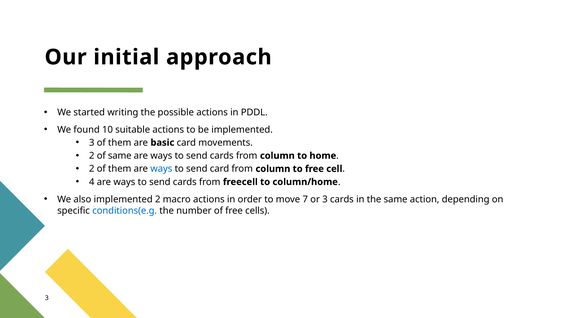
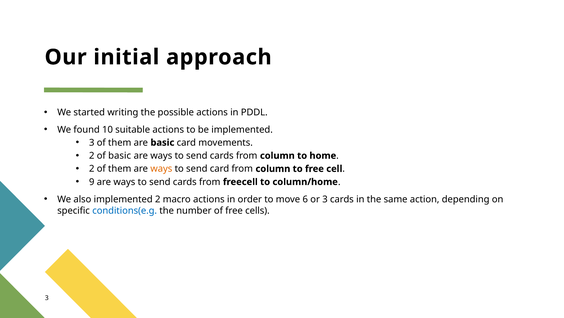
of same: same -> basic (120, 155)
ways colour: blue -> orange (161, 168)
4: 4 -> 9 (92, 181)
7: 7 -> 6 (305, 199)
